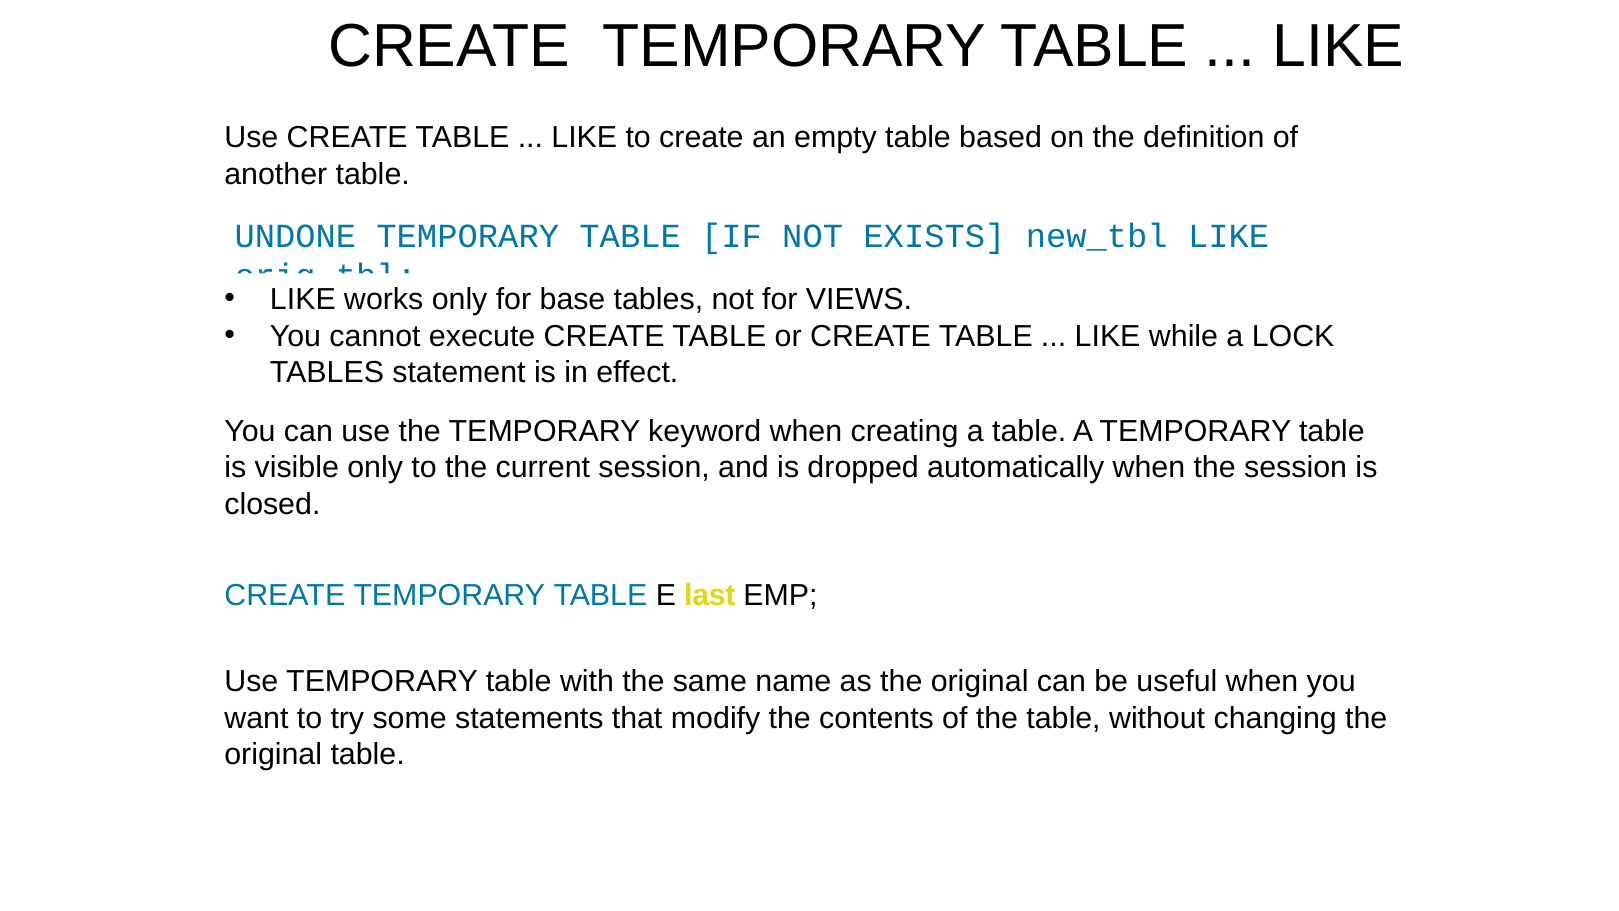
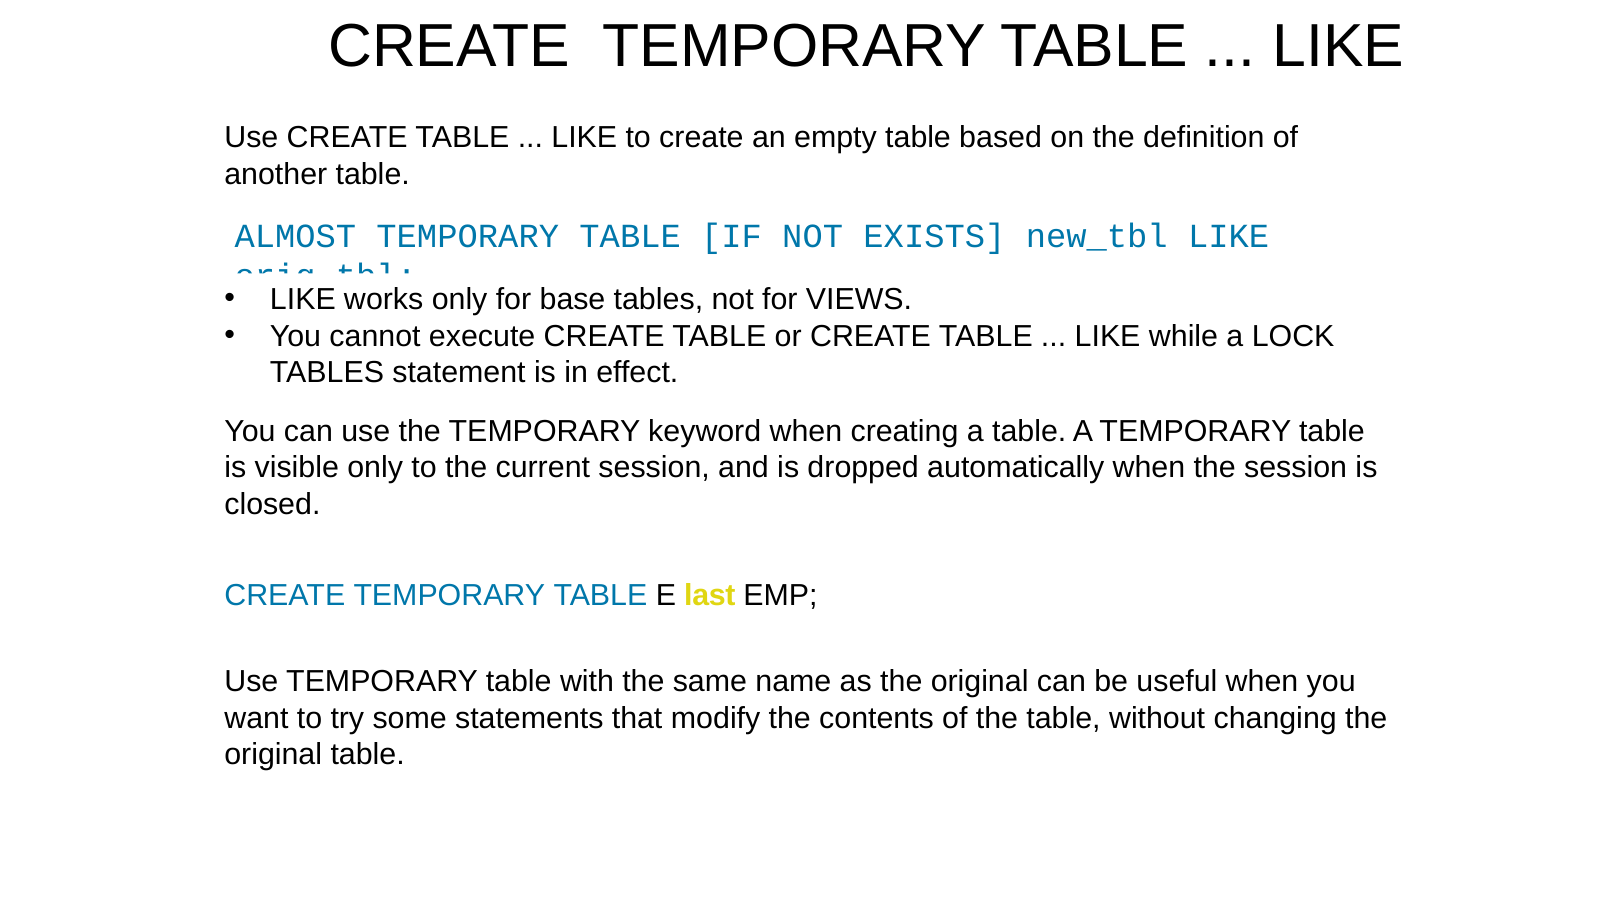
UNDONE: UNDONE -> ALMOST (295, 236)
